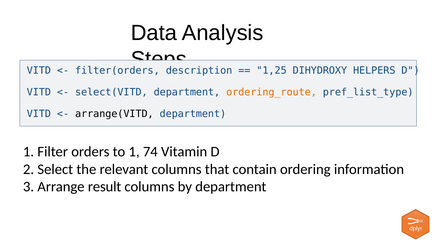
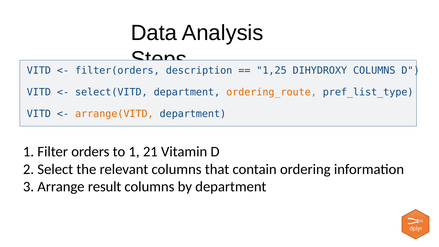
DIHYDROXY HELPERS: HELPERS -> COLUMNS (374, 70)
arrange(VITD colour: black -> orange (114, 114)
74: 74 -> 21 (150, 152)
